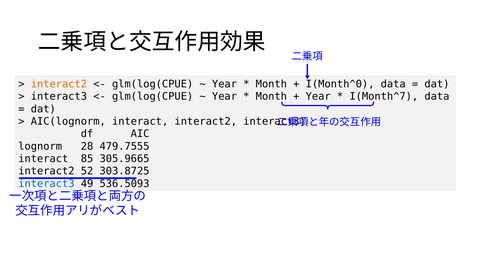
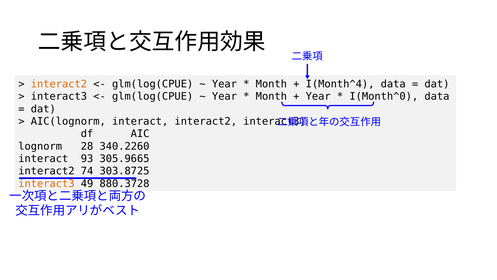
I(Month^0: I(Month^0 -> I(Month^4 (340, 84)
I(Month^7: I(Month^7 -> I(Month^0 (384, 96)
479.7555: 479.7555 -> 340.2260 (125, 146)
85: 85 -> 93 (87, 158)
52: 52 -> 74 (87, 171)
interact3 colour: blue -> orange (46, 183)
536.5093: 536.5093 -> 880.3728 (125, 183)
